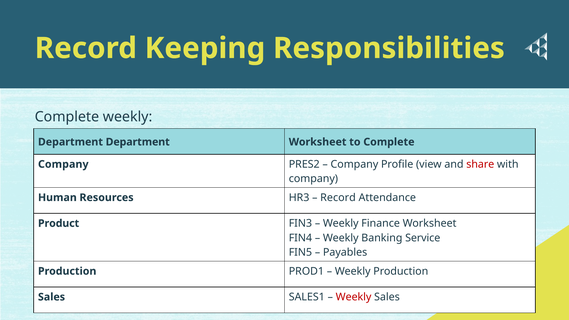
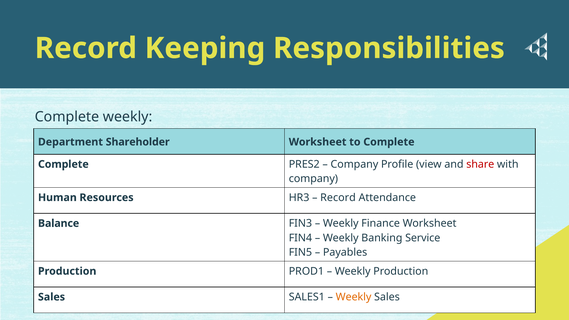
Department Department: Department -> Shareholder (138, 142)
Company: Company -> Complete (63, 164)
Product: Product -> Balance (59, 223)
Weekly colour: red -> orange (354, 297)
